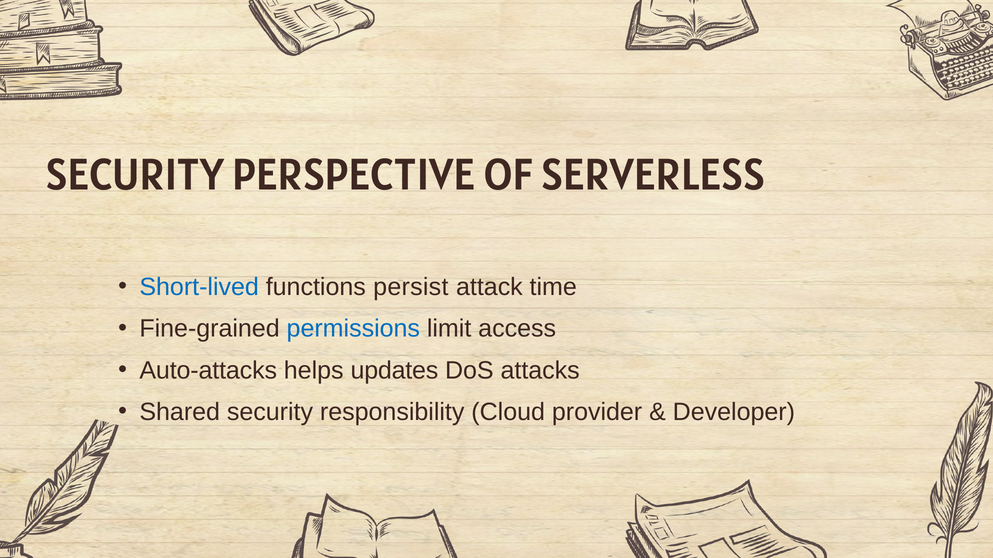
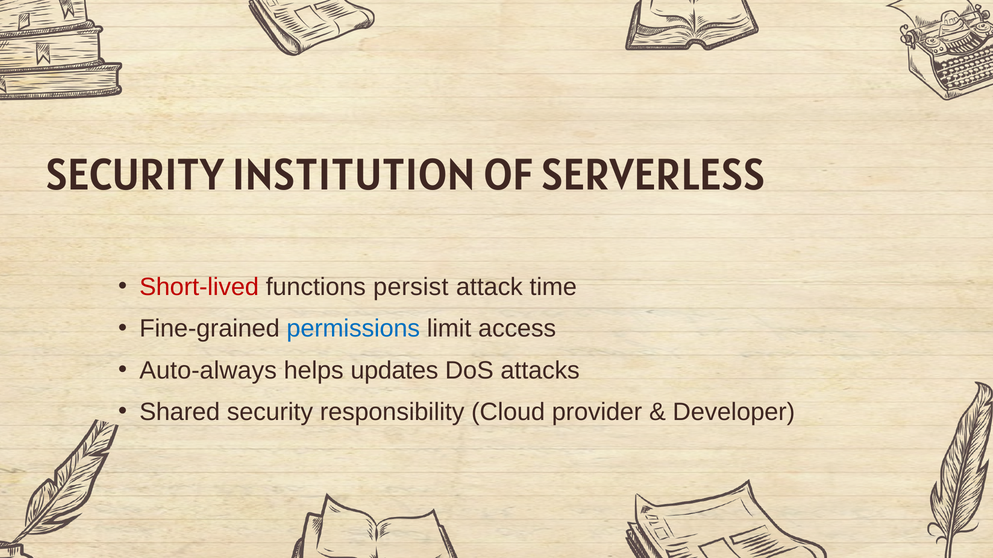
PERSPECTIVE: PERSPECTIVE -> INSTITUTION (354, 175)
Short-lived colour: blue -> red (199, 287)
Auto-attacks: Auto-attacks -> Auto-always (208, 371)
